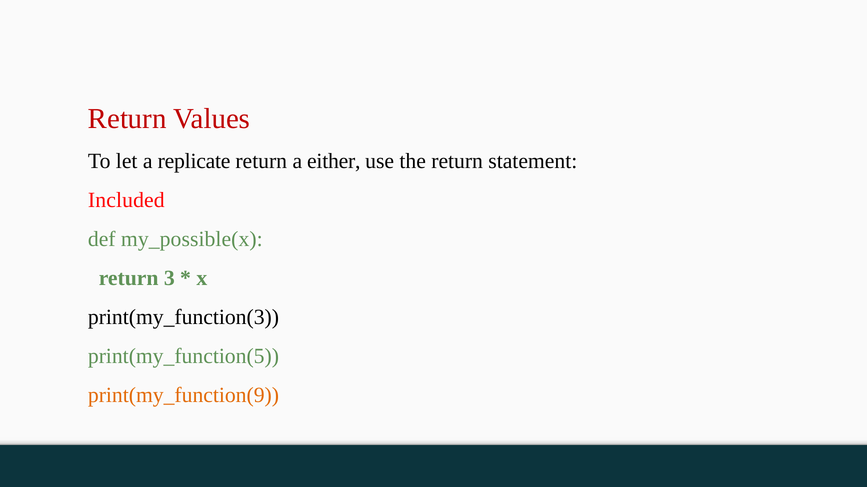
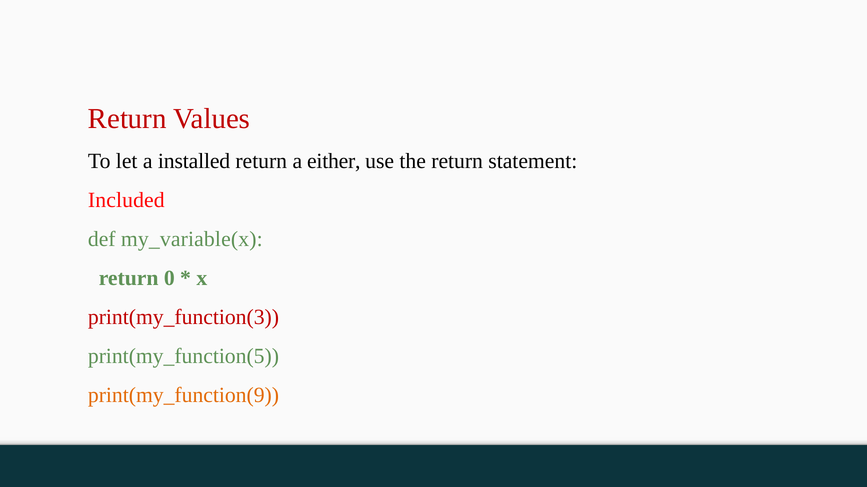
replicate: replicate -> installed (194, 162)
my_possible(x: my_possible(x -> my_variable(x (192, 240)
3: 3 -> 0 (169, 279)
print(my_function(3 colour: black -> red (183, 318)
